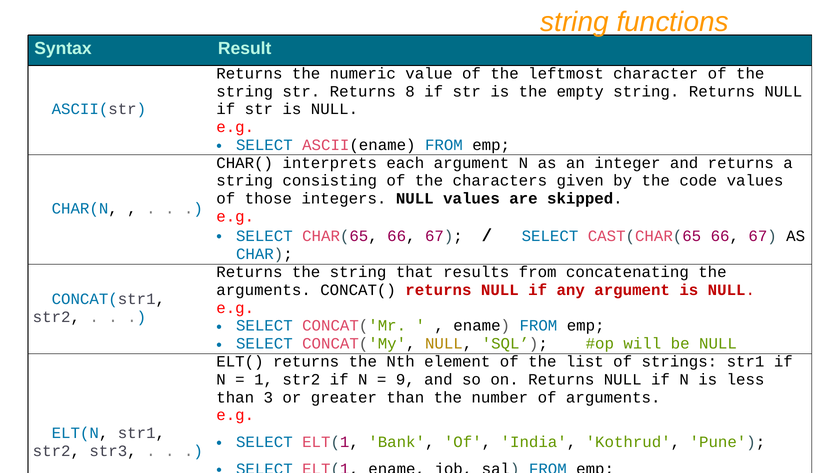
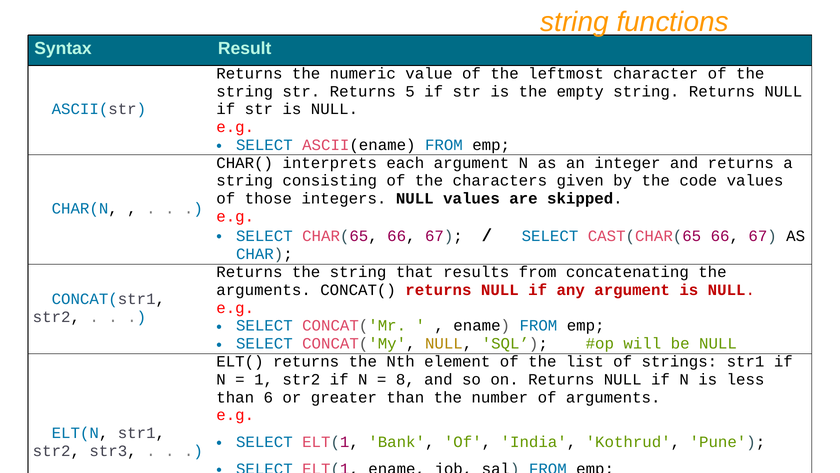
8: 8 -> 5 (410, 91)
9: 9 -> 8 (405, 379)
3: 3 -> 6 (268, 397)
